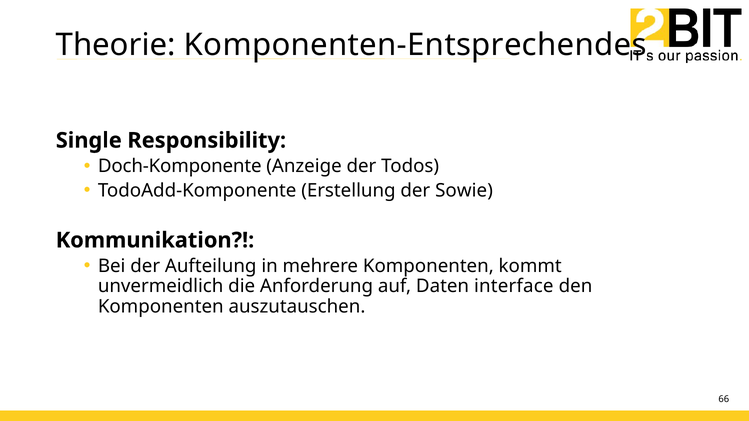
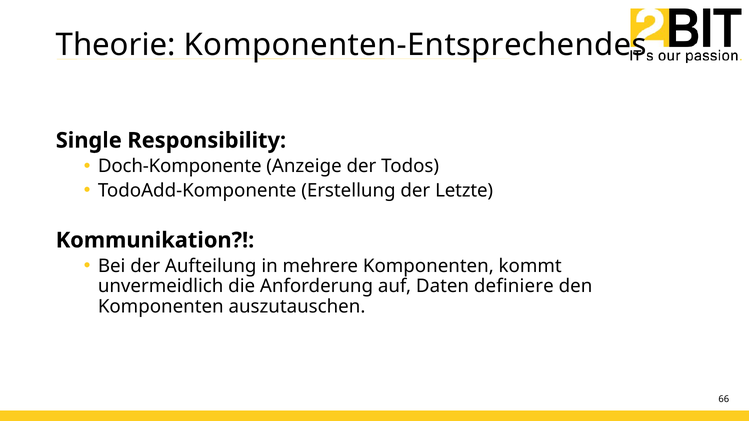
Sowie: Sowie -> Letzte (464, 190)
interface: interface -> definiere (514, 286)
